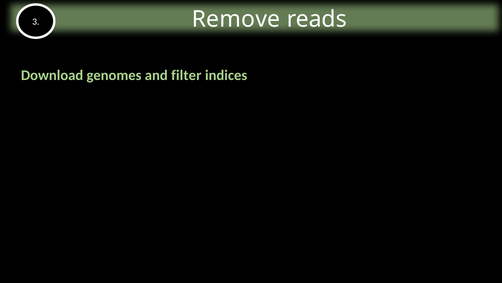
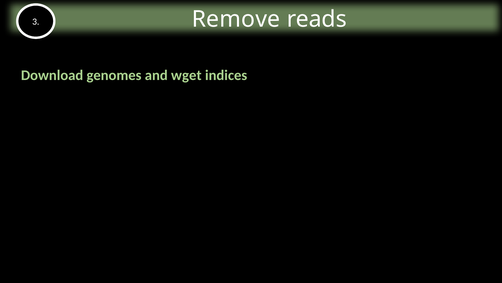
filter: filter -> wget (186, 75)
